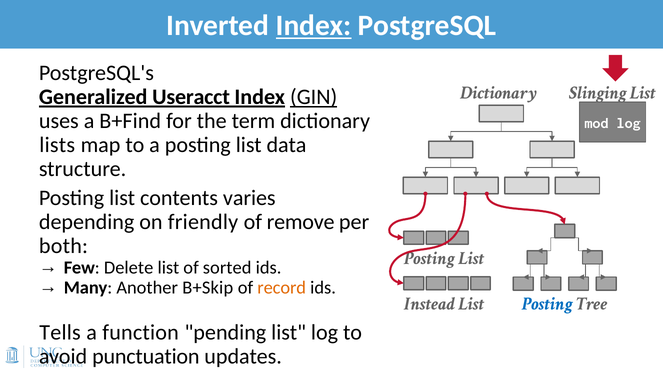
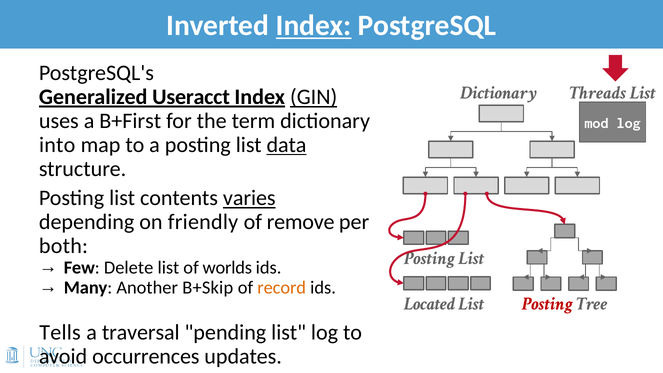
Slinging: Slinging -> Threads (598, 93)
B+Find: B+Find -> B+First (130, 121)
lists: lists -> into (57, 145)
data underline: none -> present (287, 145)
varies underline: none -> present (249, 198)
sorted: sorted -> worlds (227, 268)
Instead: Instead -> Located (430, 304)
Posting colour: blue -> red (547, 304)
function: function -> traversal (141, 333)
punctuation: punctuation -> occurrences (146, 356)
